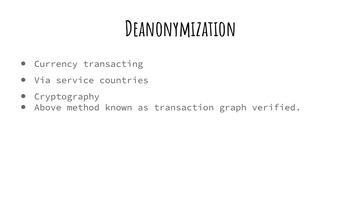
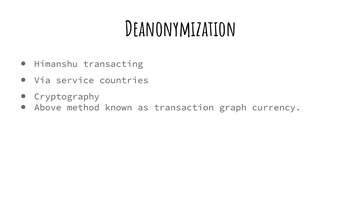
Currency: Currency -> Himanshu (56, 64)
verified: verified -> currency (276, 107)
